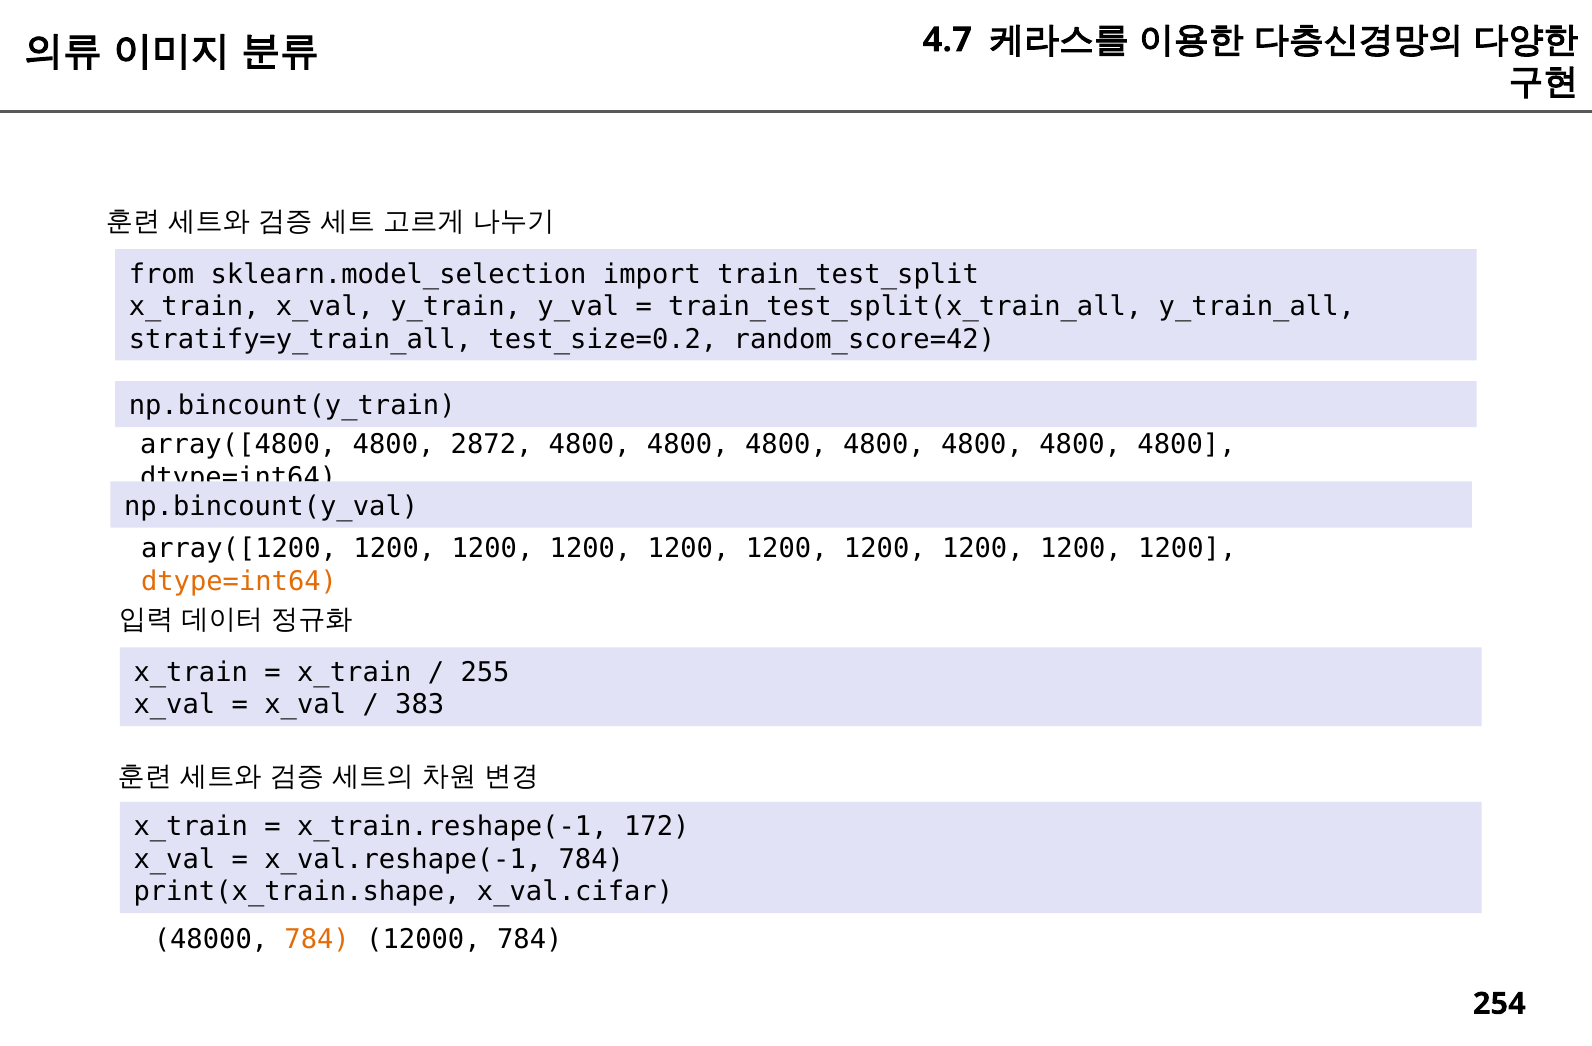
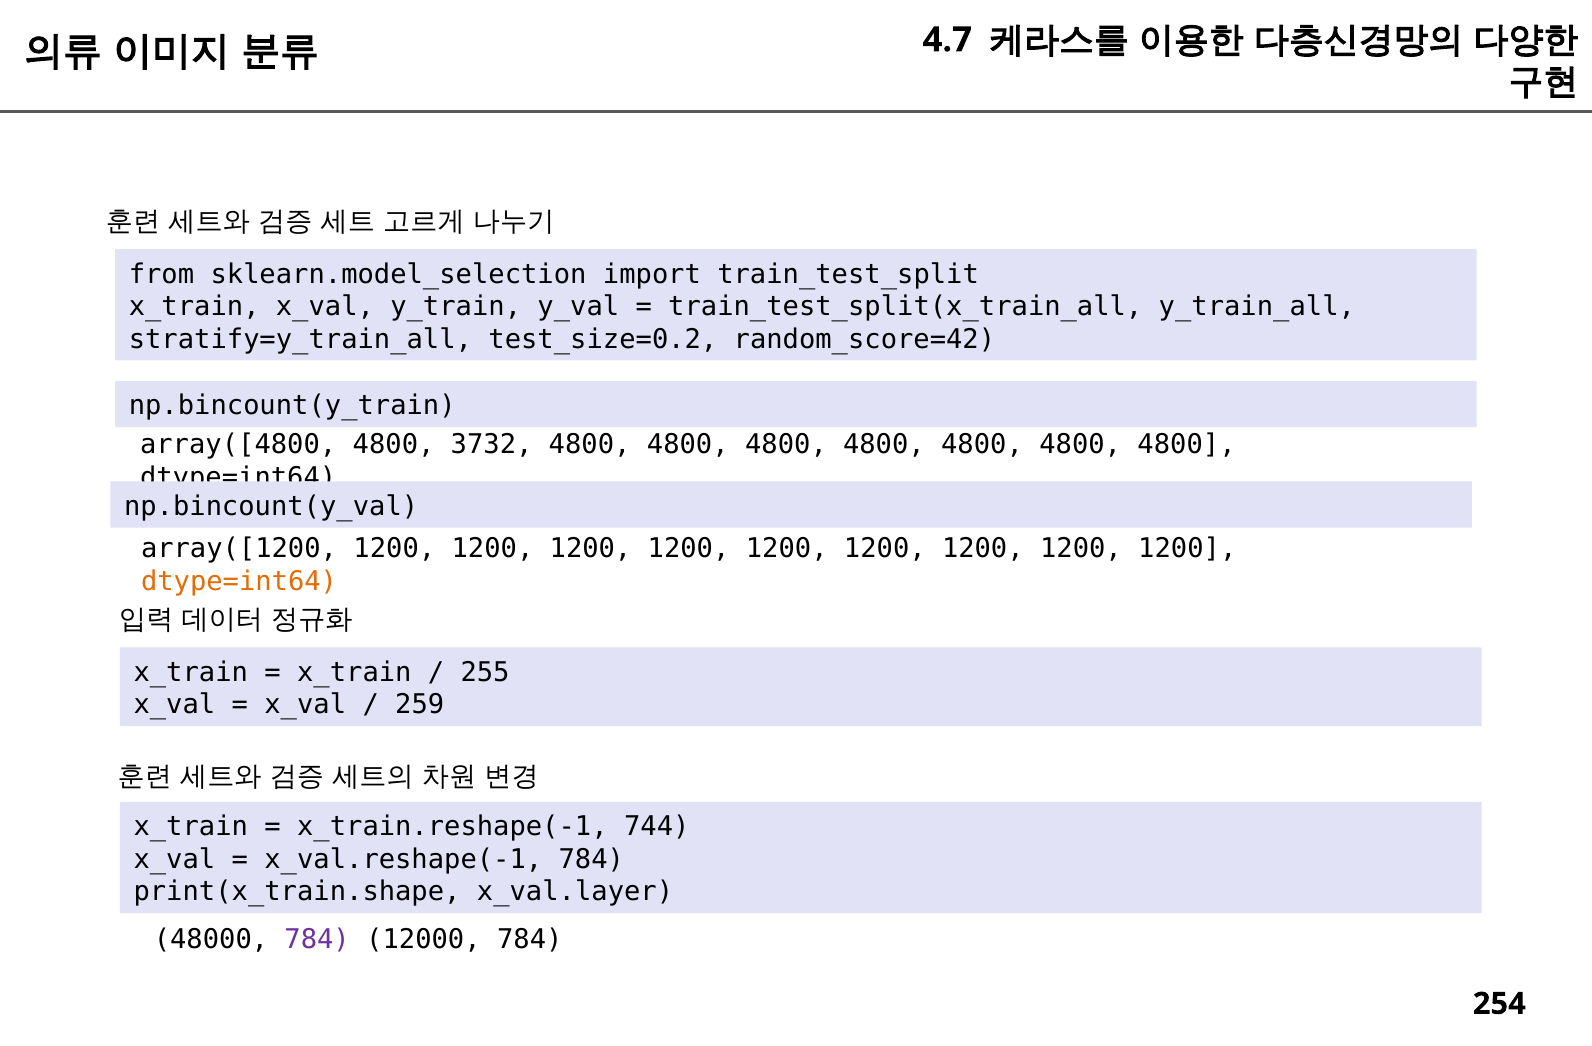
2872: 2872 -> 3732 (492, 444)
383: 383 -> 259 (420, 705)
172: 172 -> 744 (657, 827)
x_val.cifar: x_val.cifar -> x_val.layer (575, 892)
784 colour: orange -> purple (317, 939)
